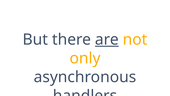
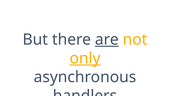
only underline: none -> present (85, 58)
